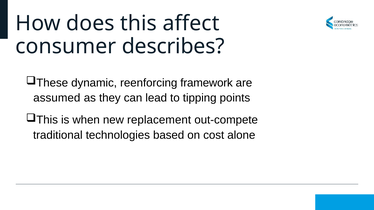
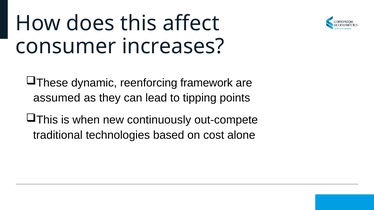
describes: describes -> increases (173, 46)
replacement: replacement -> continuously (159, 120)
